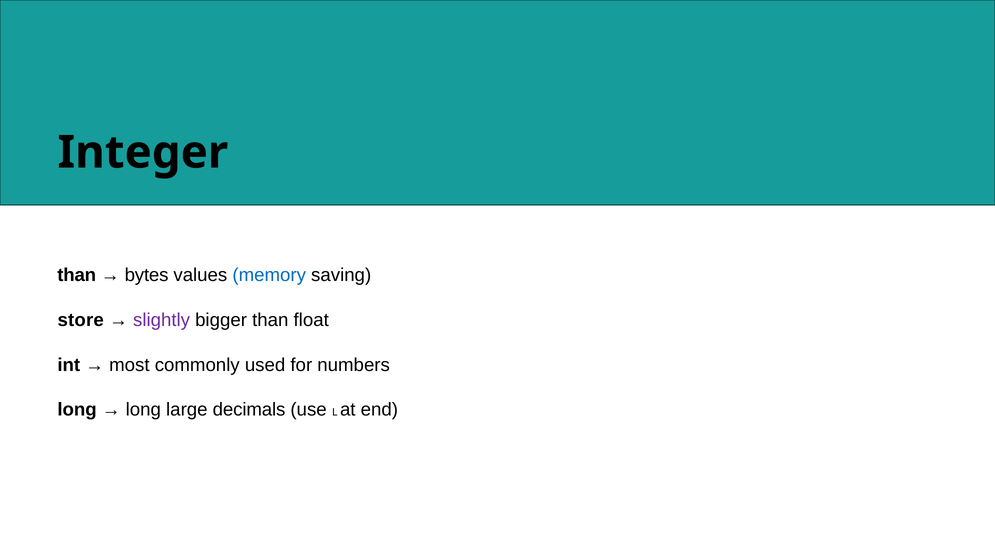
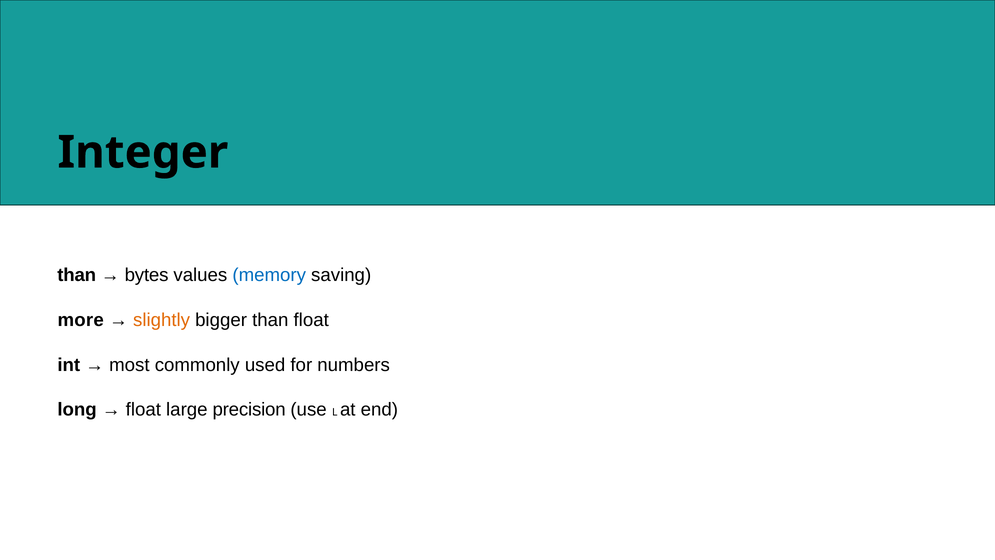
store: store -> more (81, 320)
slightly colour: purple -> orange (162, 320)
long: long -> float (143, 409)
decimals: decimals -> precision (249, 409)
